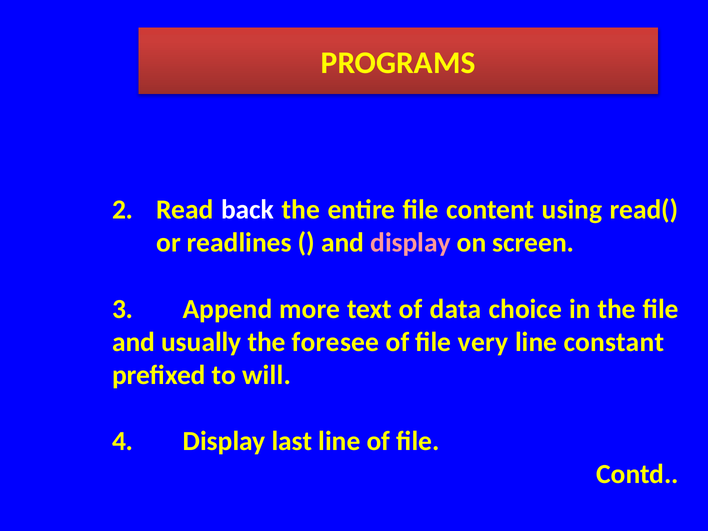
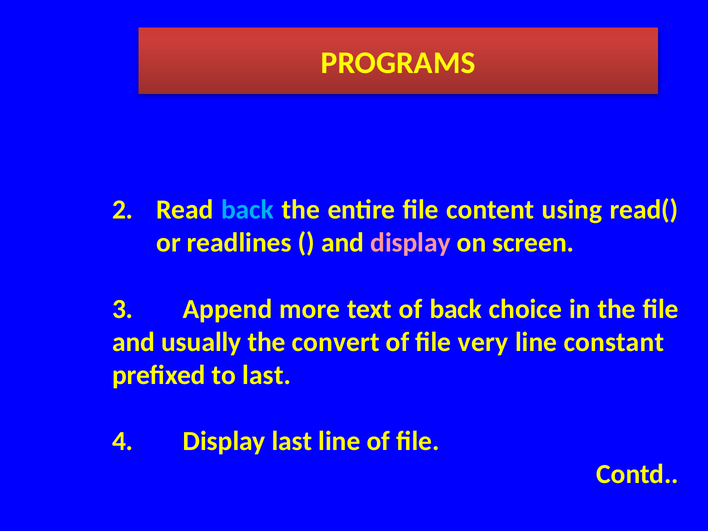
back colour: white -> light blue (248, 210)
of data: data -> back (456, 309)
foresee: foresee -> convert (336, 342)
to will: will -> last (267, 375)
